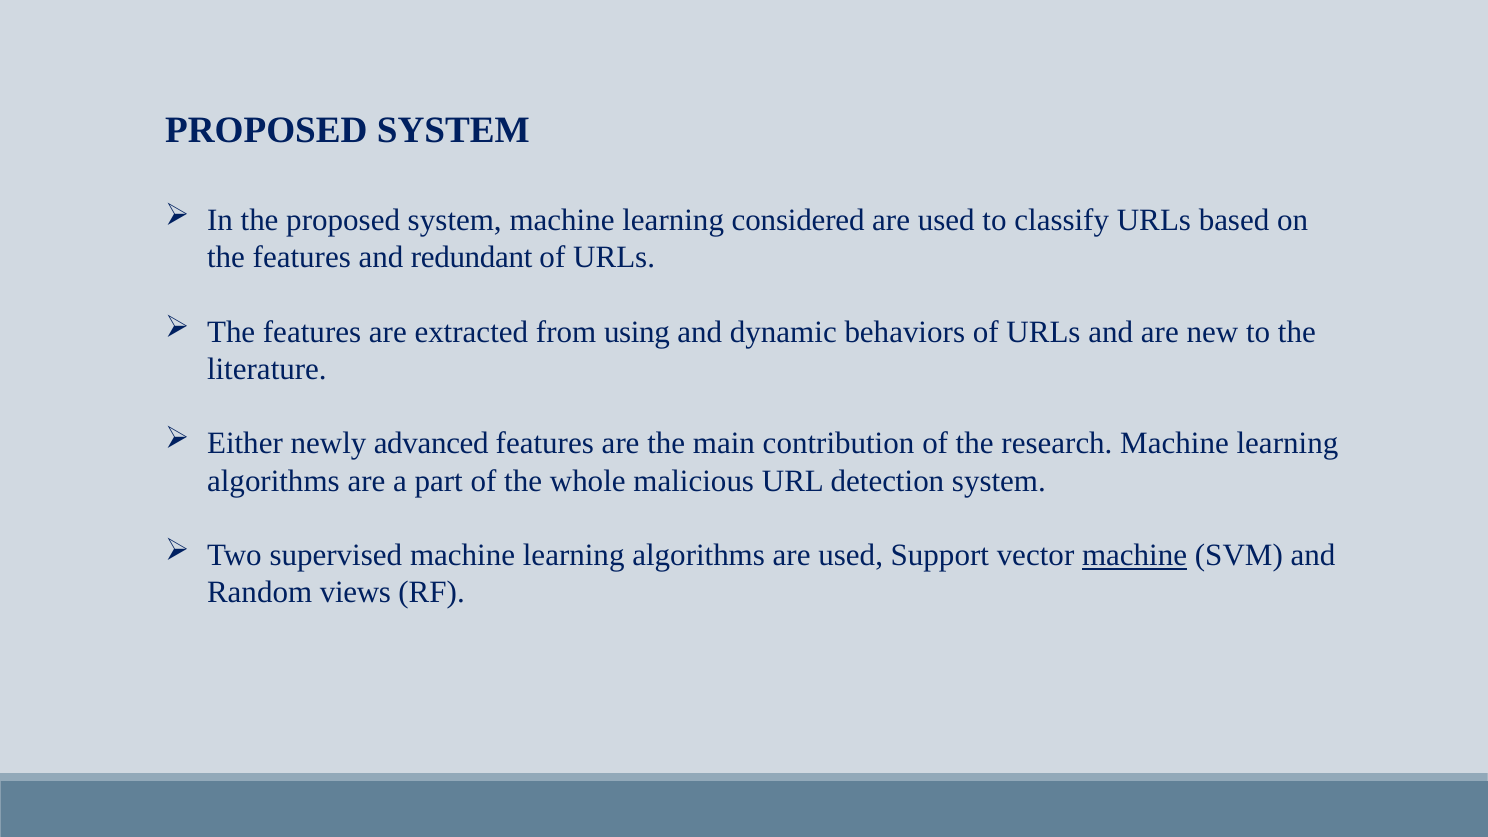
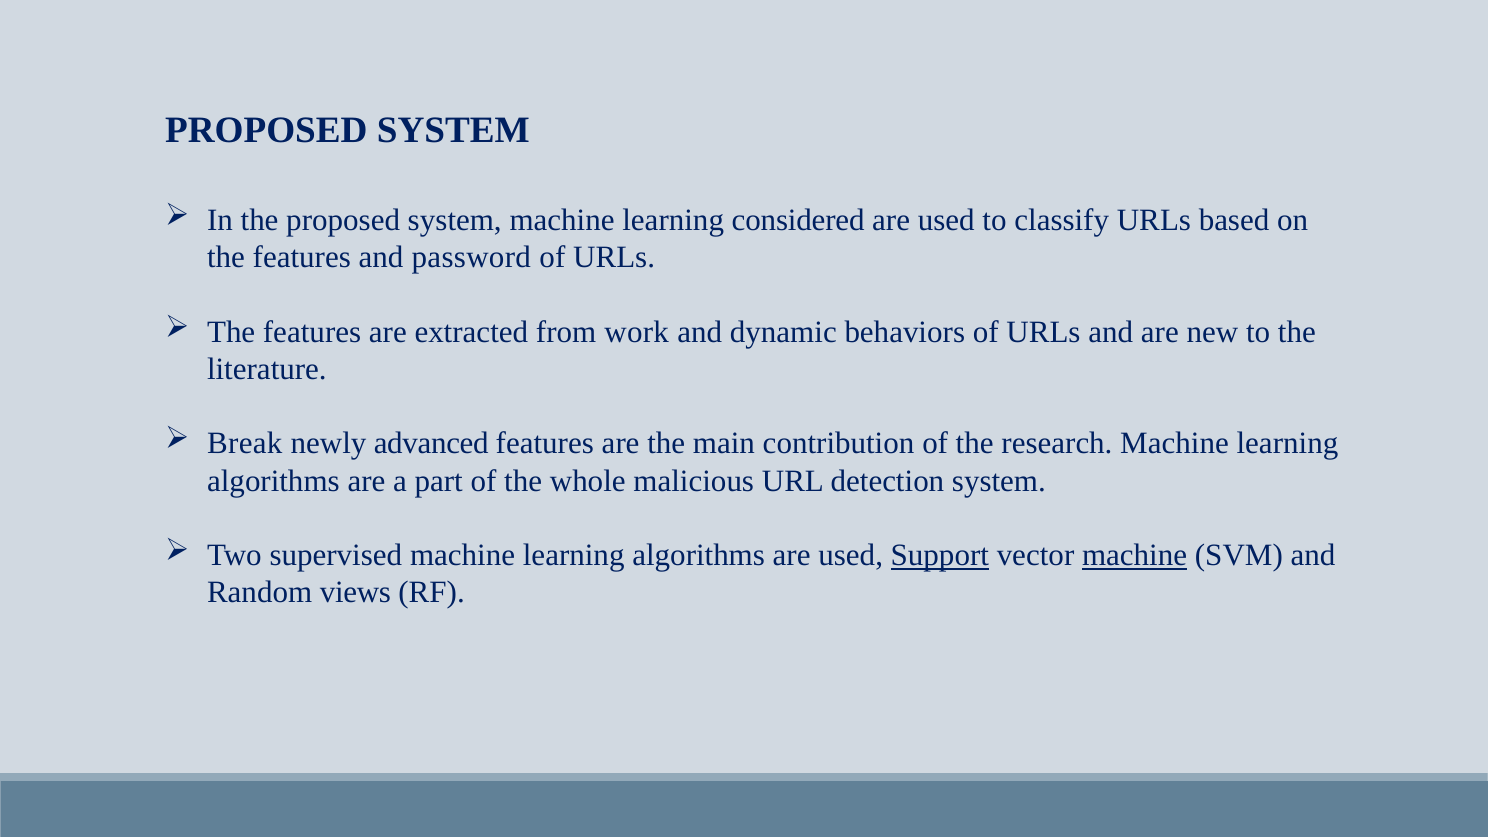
redundant: redundant -> password (471, 258)
using: using -> work (637, 332)
Either: Either -> Break (245, 444)
Support underline: none -> present (940, 555)
